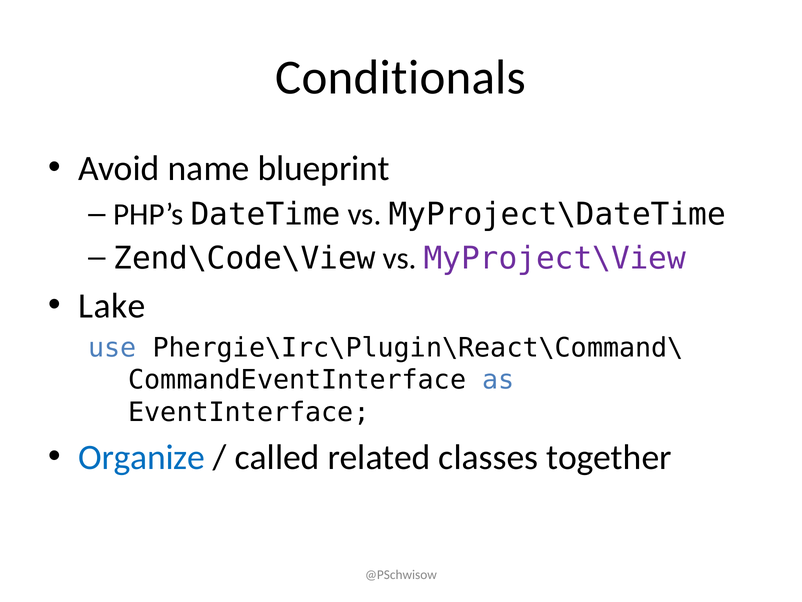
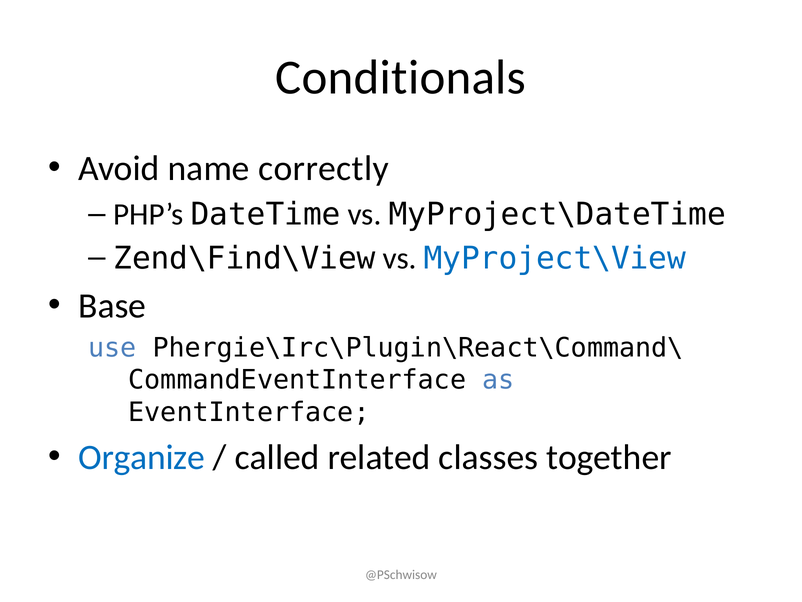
blueprint: blueprint -> correctly (324, 168)
Zend\Code\View: Zend\Code\View -> Zend\Find\View (244, 258)
MyProject\View colour: purple -> blue (555, 258)
Lake: Lake -> Base (112, 306)
